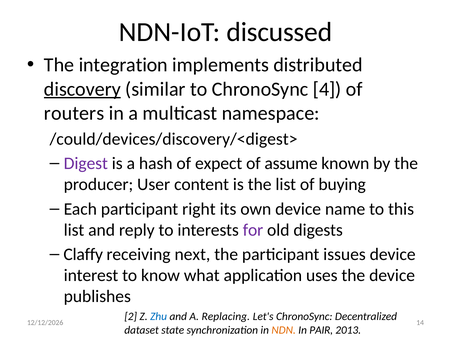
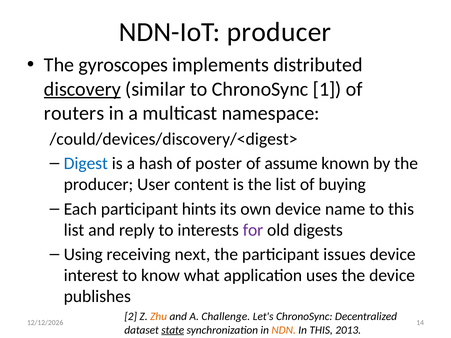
NDN-IoT discussed: discussed -> producer (279, 32)
integration: integration -> gyroscopes (123, 65)
4: 4 -> 1 (327, 89)
Digest colour: purple -> blue (86, 164)
expect: expect -> poster (219, 164)
right: right -> hints (199, 209)
Claffy: Claffy -> Using (83, 255)
Zhu colour: blue -> orange (159, 317)
Replacing: Replacing -> Challenge (226, 317)
state underline: none -> present (173, 330)
In PAIR: PAIR -> THIS (321, 330)
